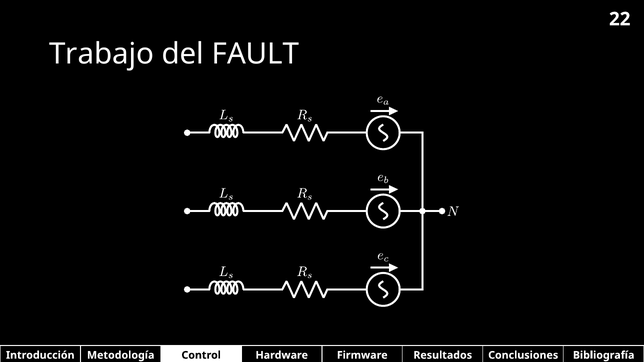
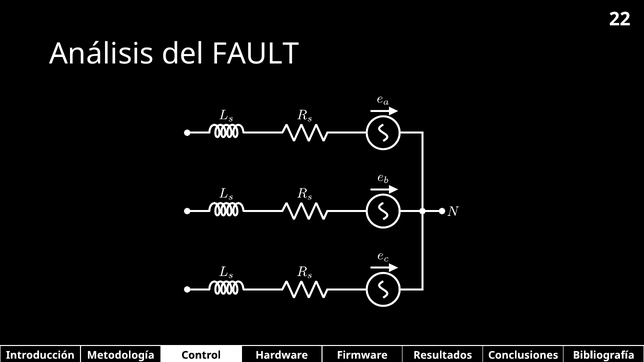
Trabajo: Trabajo -> Análisis (102, 54)
